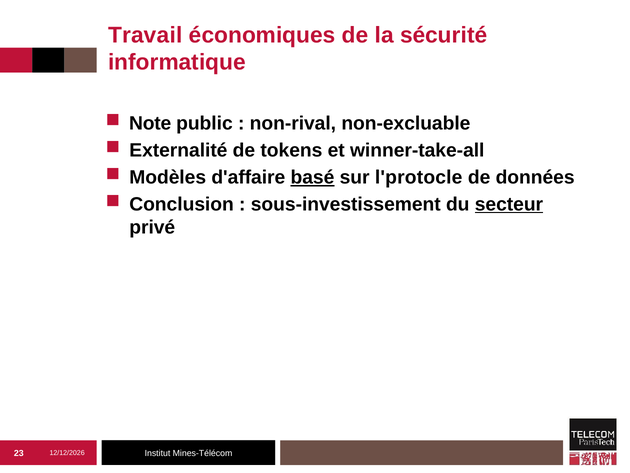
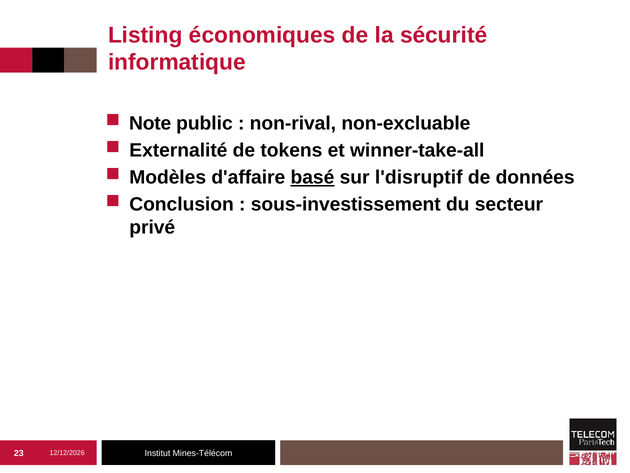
Travail: Travail -> Listing (145, 35)
l'protocle: l'protocle -> l'disruptif (419, 177)
secteur underline: present -> none (509, 204)
